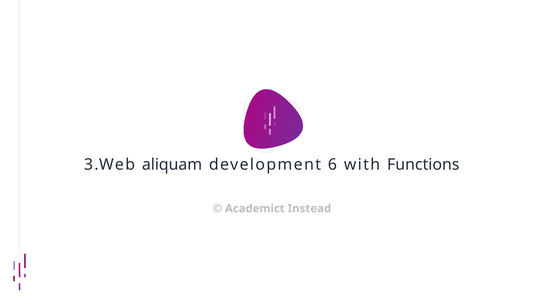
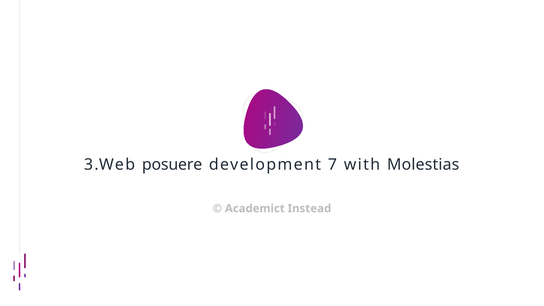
aliquam: aliquam -> posuere (172, 165)
6: 6 -> 7 (332, 165)
Functions: Functions -> Molestias (423, 165)
